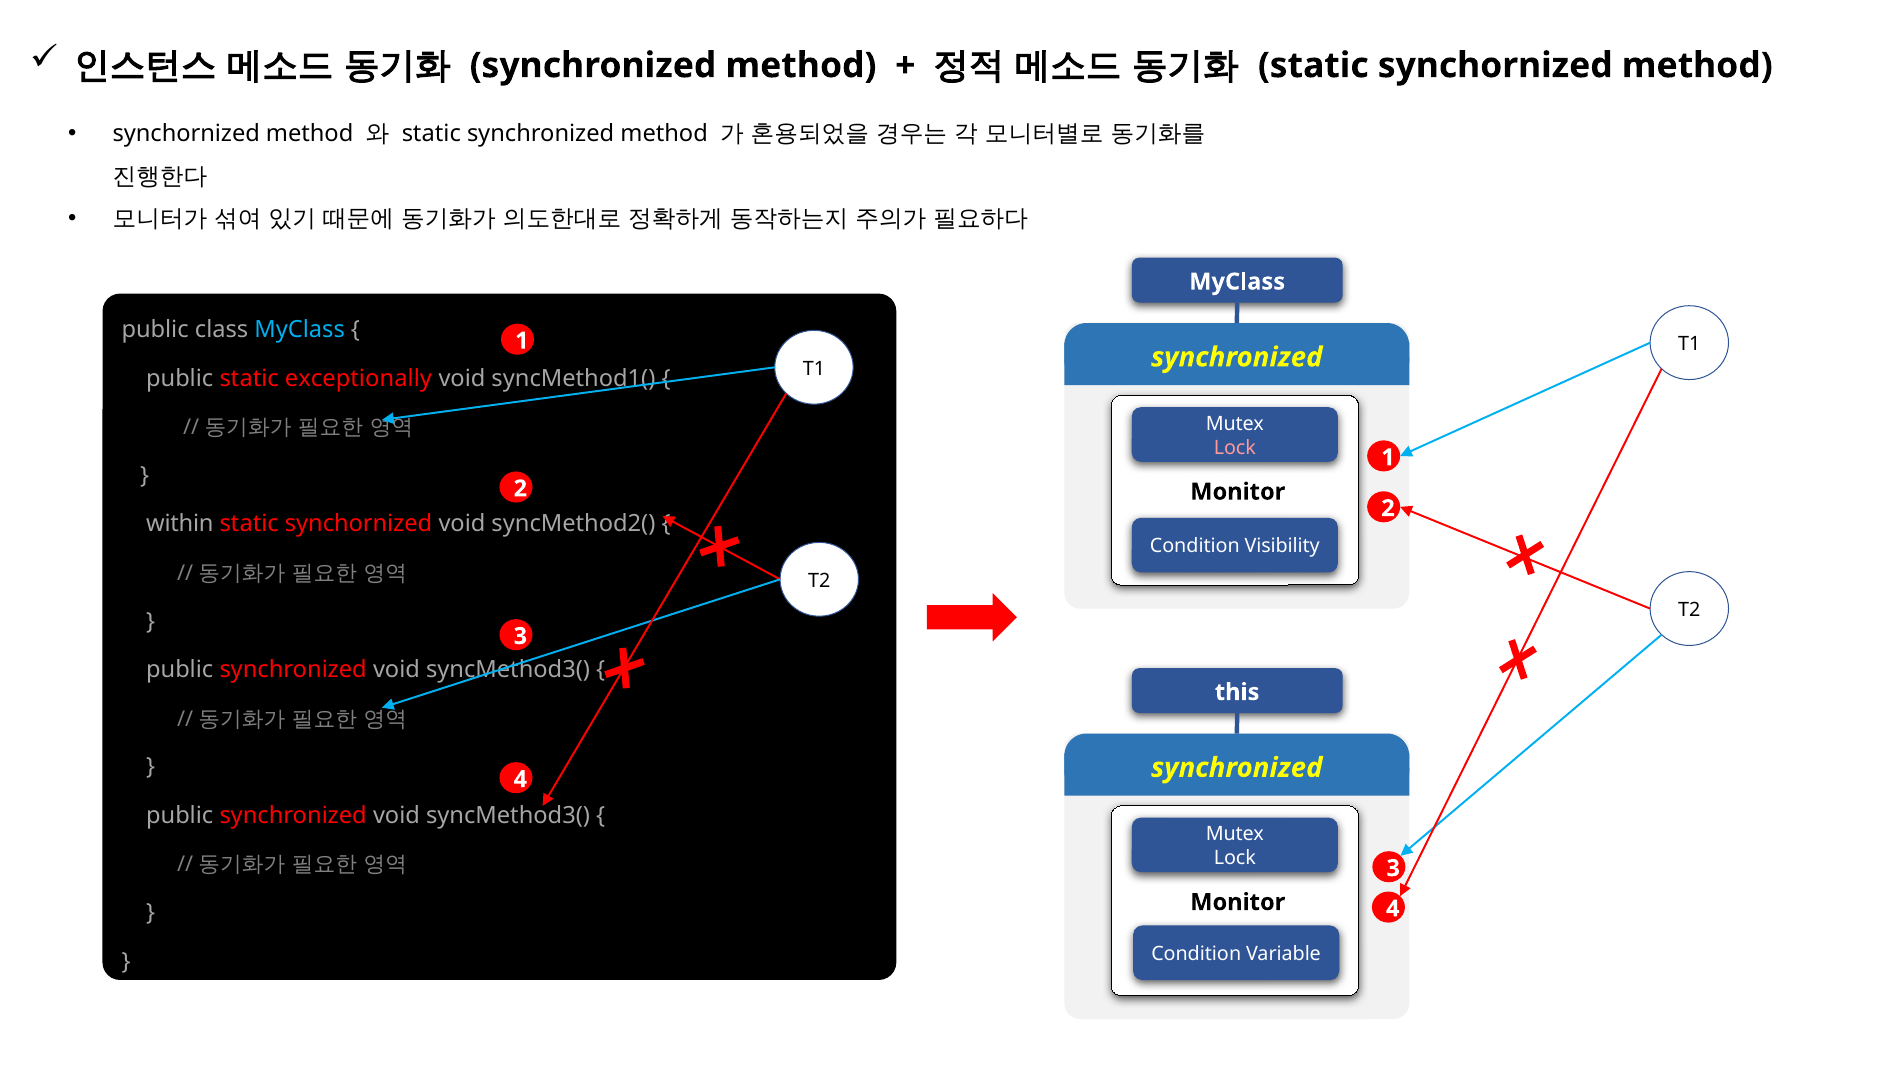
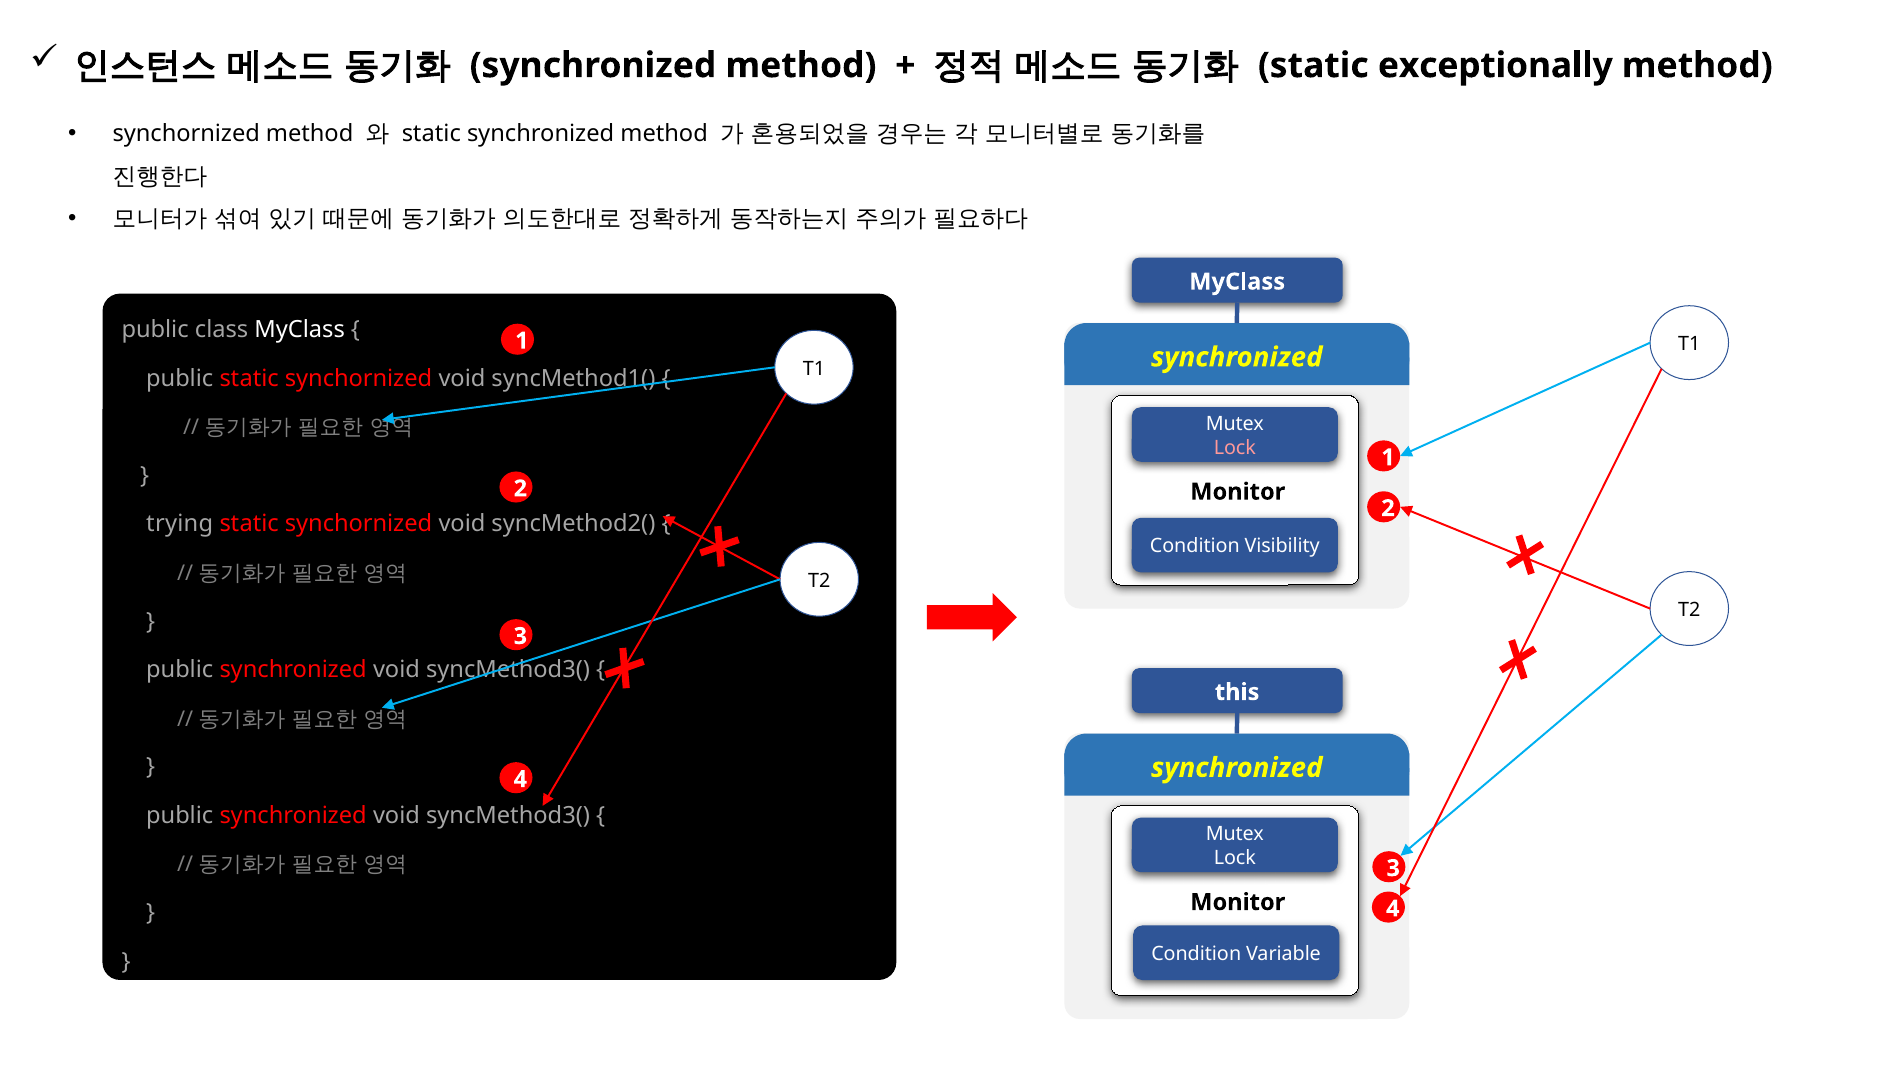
synchornized: synchornized -> exceptionally (1495, 65)
MyClass colour: light blue -> white (300, 330)
public static exceptionally: exceptionally -> synchornized (359, 378)
within: within -> trying (180, 524)
